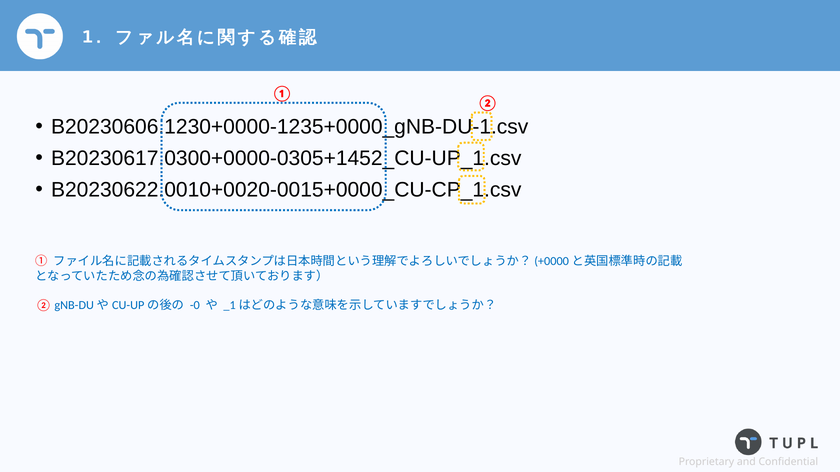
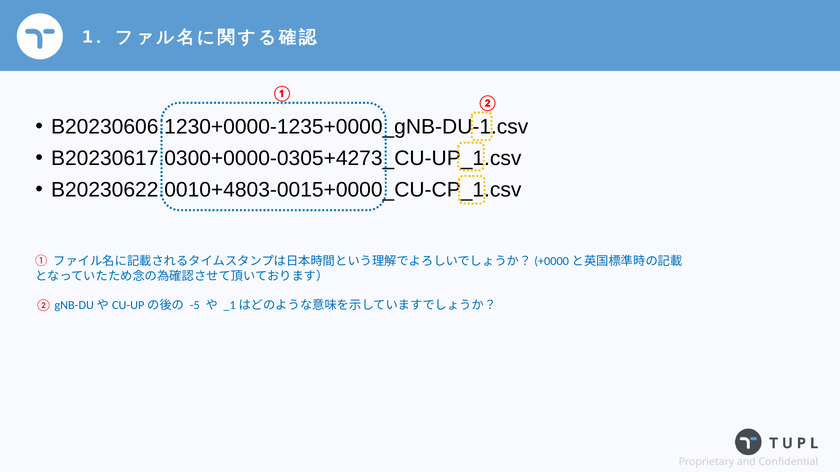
B20230617.0300+0000-0305+1452_CU-UP_1.csv: B20230617.0300+0000-0305+1452_CU-UP_1.csv -> B20230617.0300+0000-0305+4273_CU-UP_1.csv (286, 158)
B20230622.0010+0020-0015+0000_CU-CP_1.csv: B20230622.0010+0020-0015+0000_CU-CP_1.csv -> B20230622.0010+4803-0015+0000_CU-CP_1.csv (286, 190)
-0: -0 -> -5 (195, 306)
